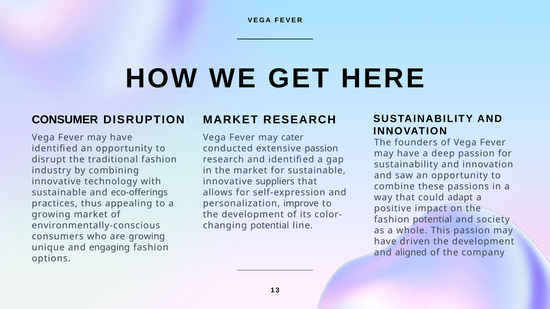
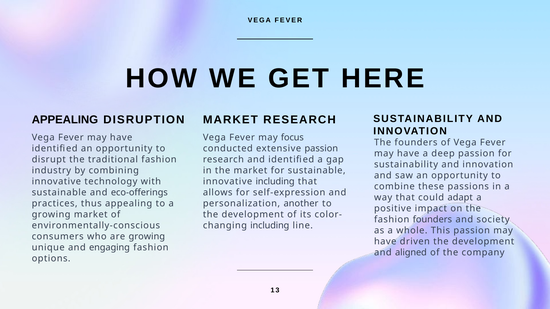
CONSUMER: CONSUMER -> APPEALING (65, 120)
cater: cater -> focus (292, 138)
innovative suppliers: suppliers -> including (275, 182)
improve: improve -> another (301, 204)
fashion potential: potential -> founders (432, 220)
potential: potential -> including (270, 226)
